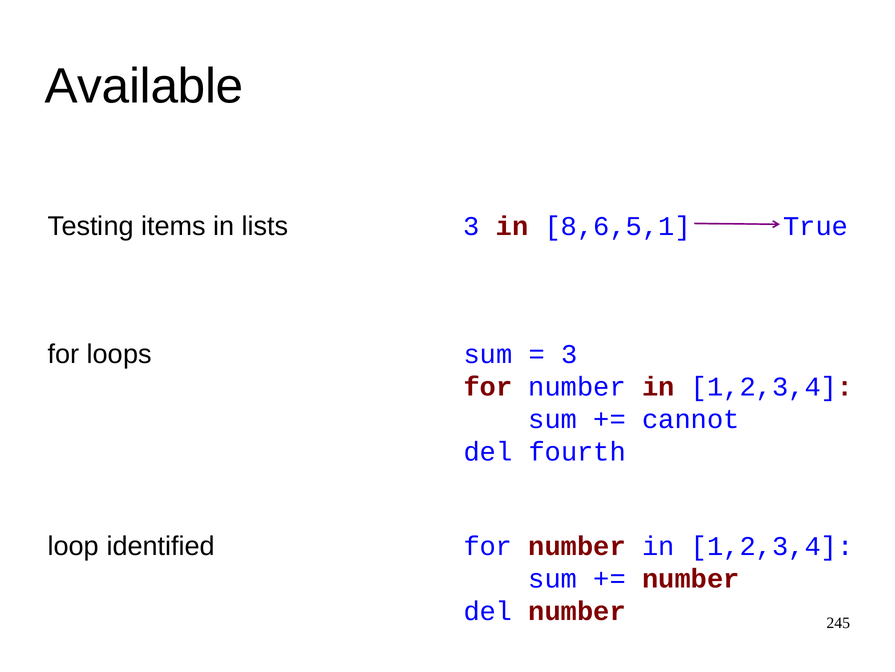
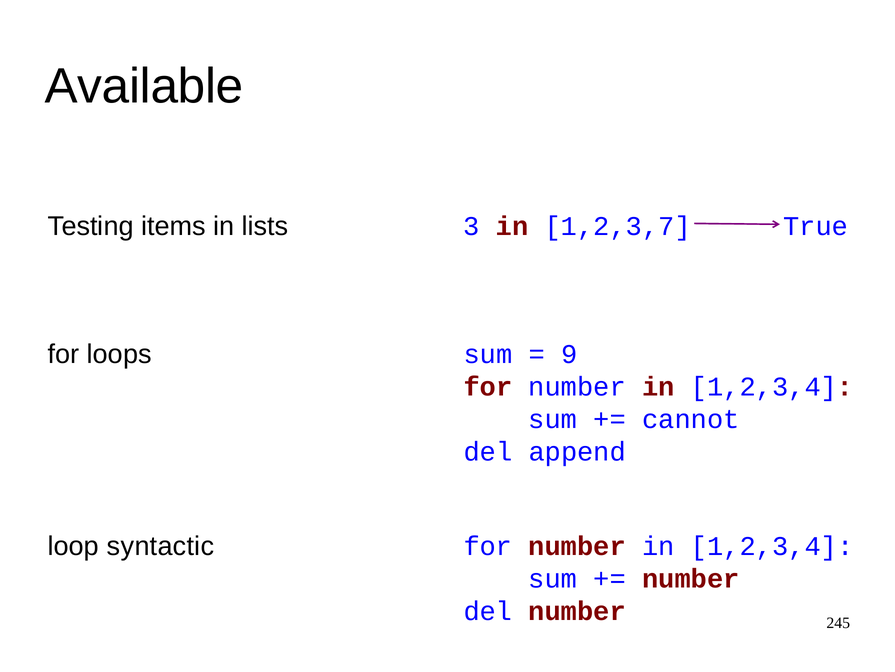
8,6,5,1: 8,6,5,1 -> 1,2,3,7 (618, 226)
3: 3 -> 9 (569, 354)
fourth: fourth -> append (577, 451)
identified: identified -> syntactic (161, 546)
